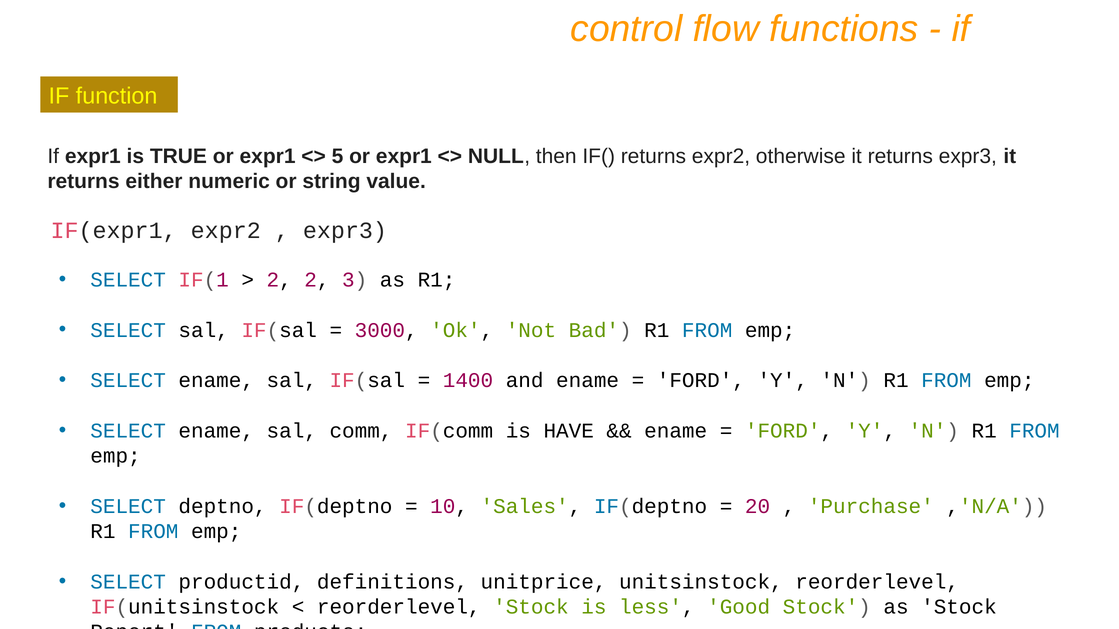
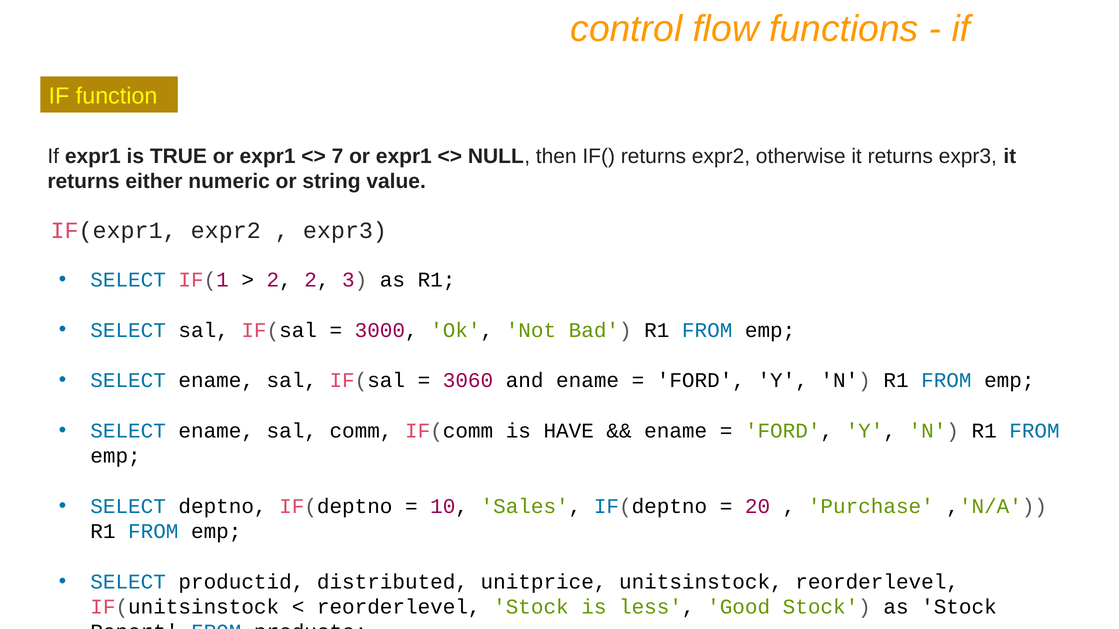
5: 5 -> 7 (337, 156)
1400: 1400 -> 3060 (468, 381)
definitions: definitions -> distributed (392, 582)
